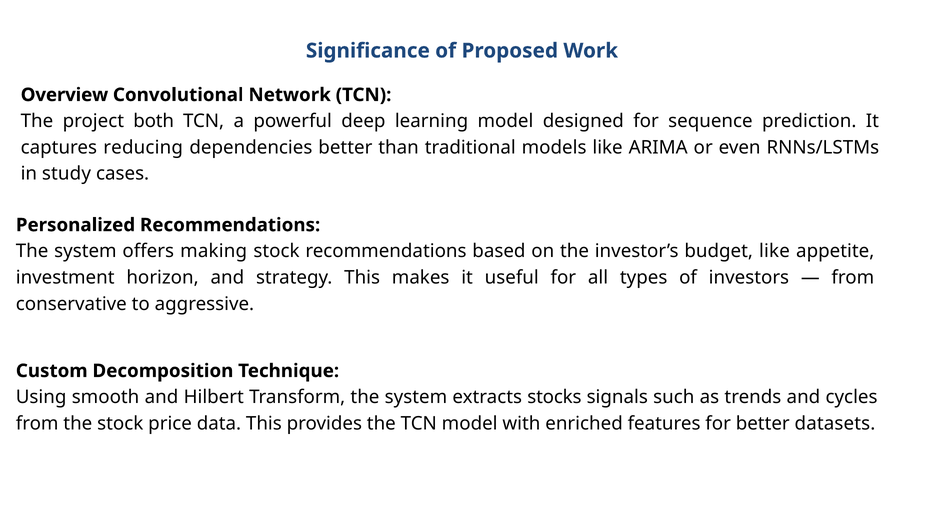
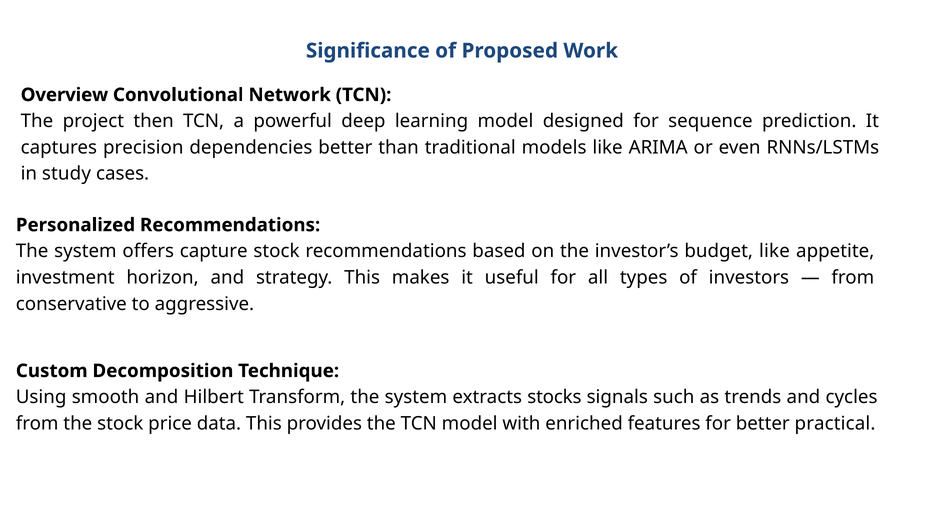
both: both -> then (154, 121)
reducing: reducing -> precision (143, 147)
making: making -> capture (214, 251)
datasets: datasets -> practical (835, 423)
